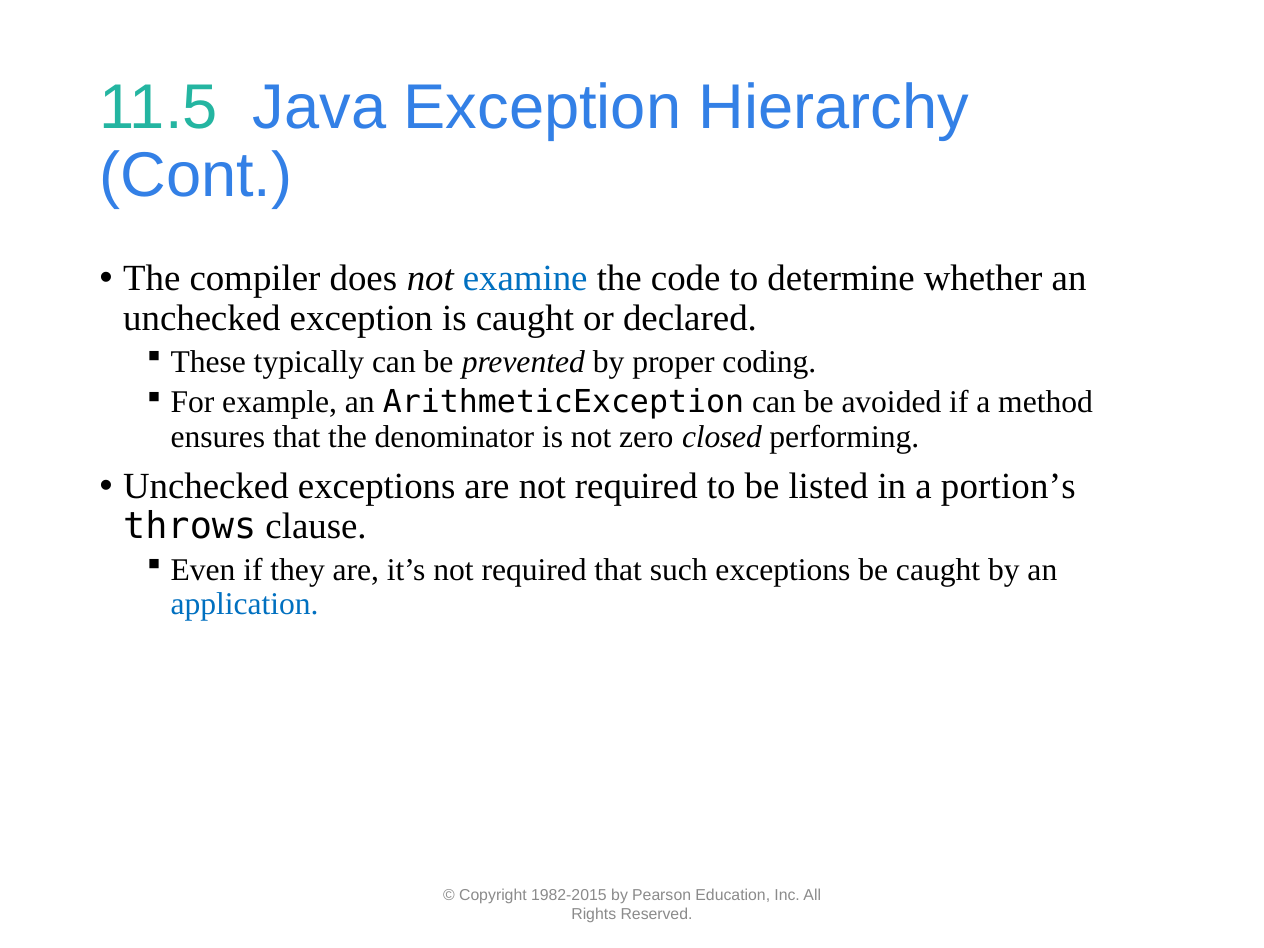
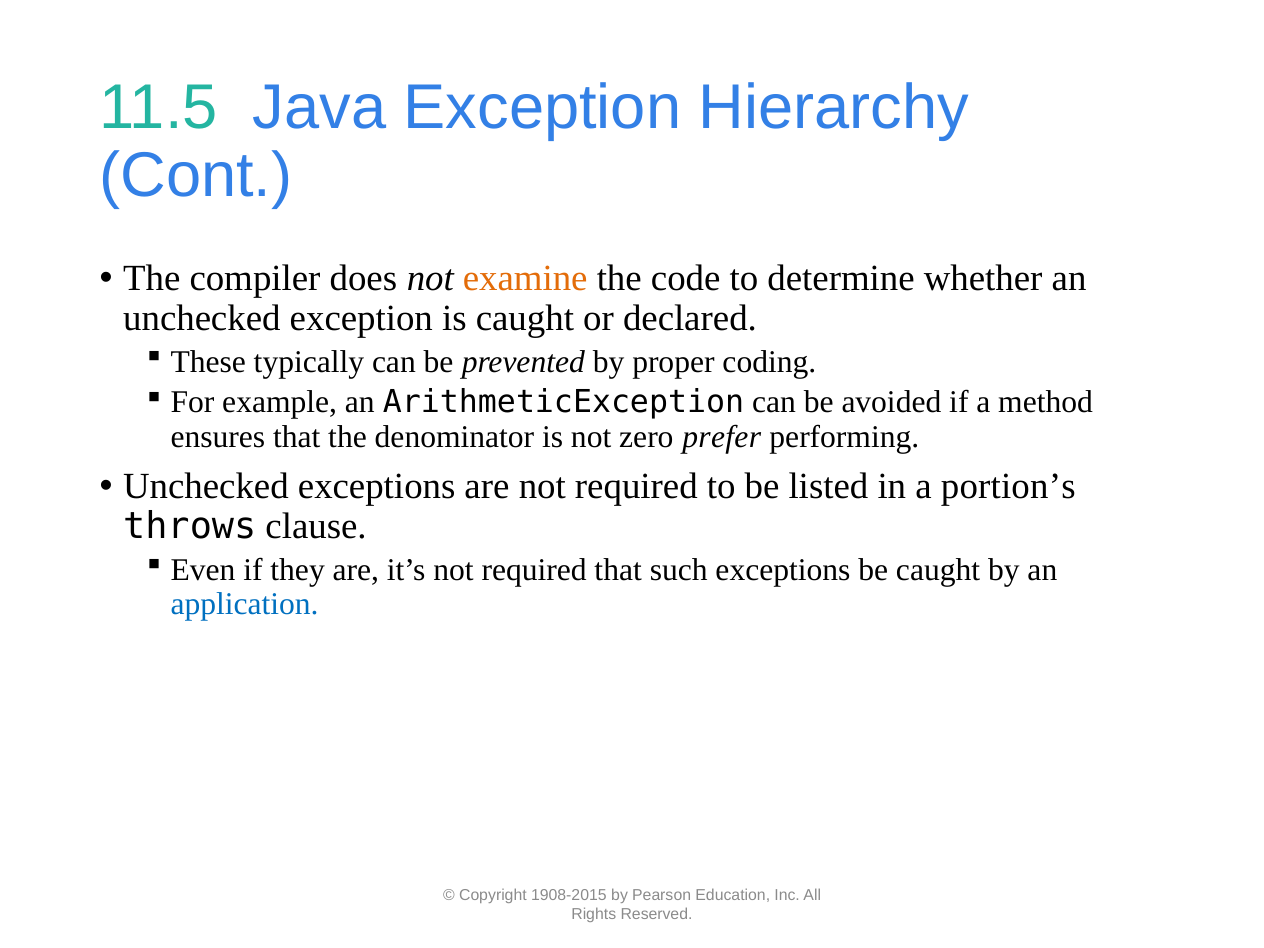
examine colour: blue -> orange (525, 278)
closed: closed -> prefer (722, 437)
1982-2015: 1982-2015 -> 1908-2015 (569, 895)
